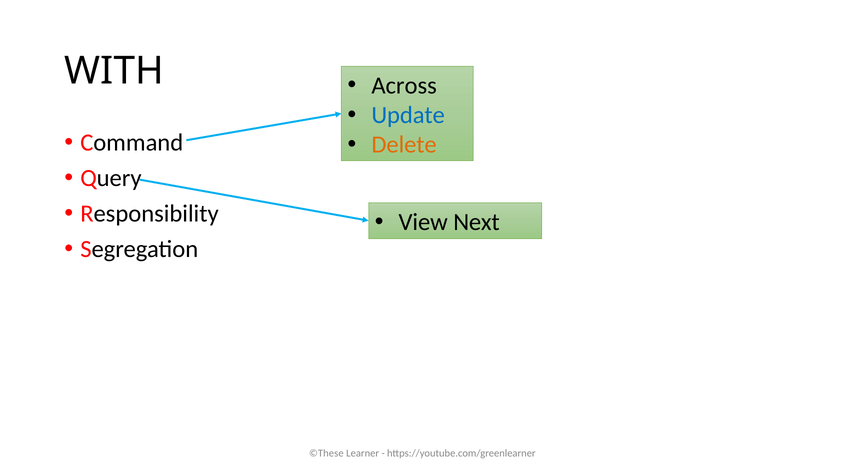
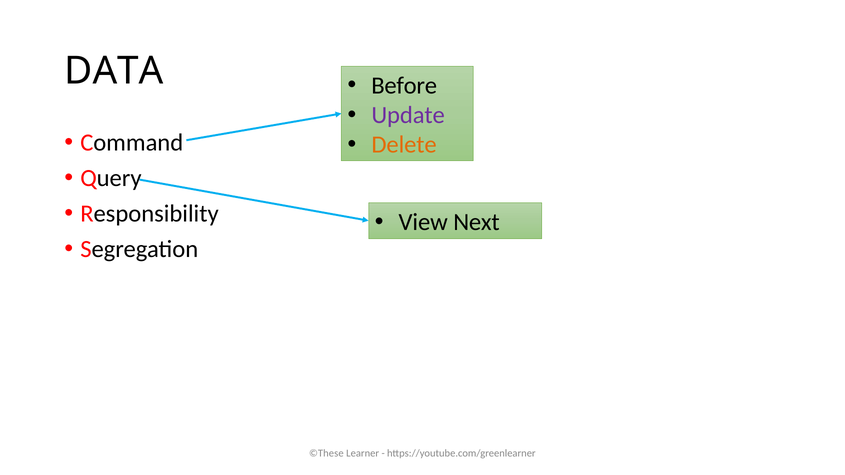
WITH: WITH -> DATA (114, 71)
Across: Across -> Before (404, 86)
Update colour: blue -> purple (408, 115)
